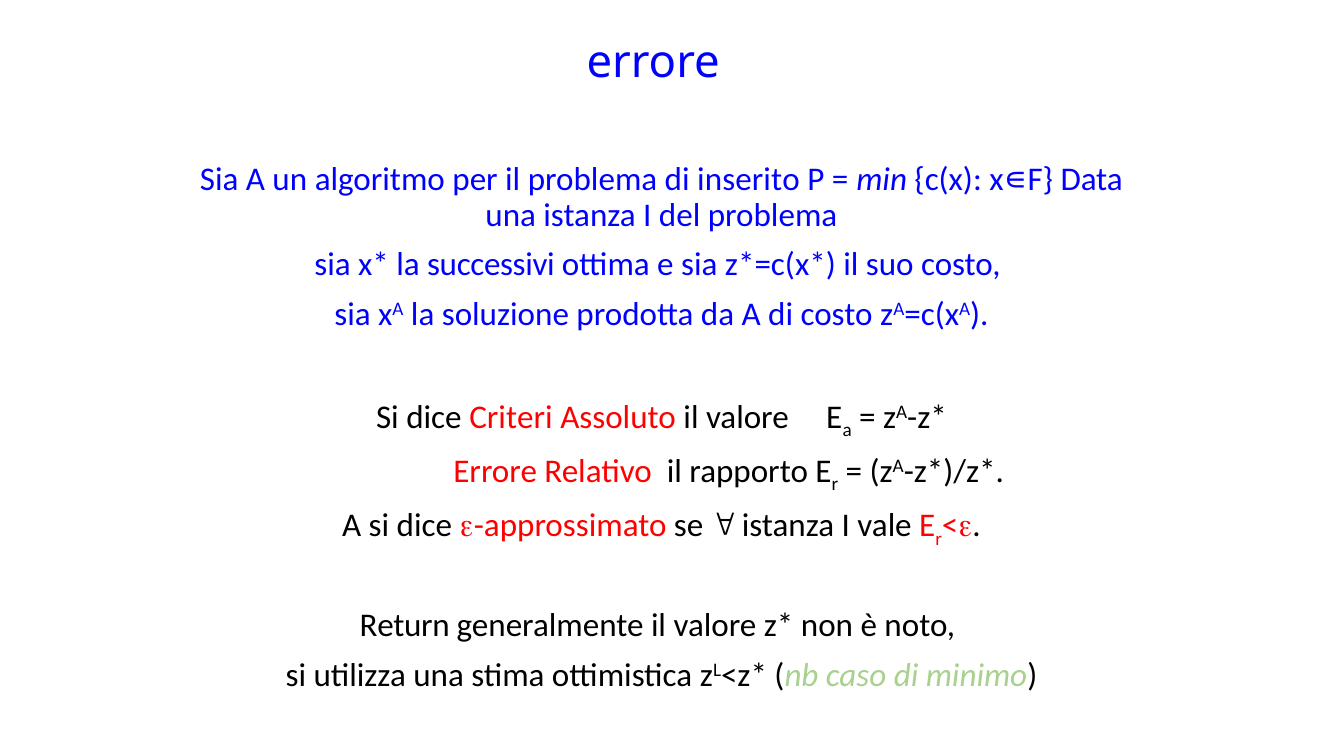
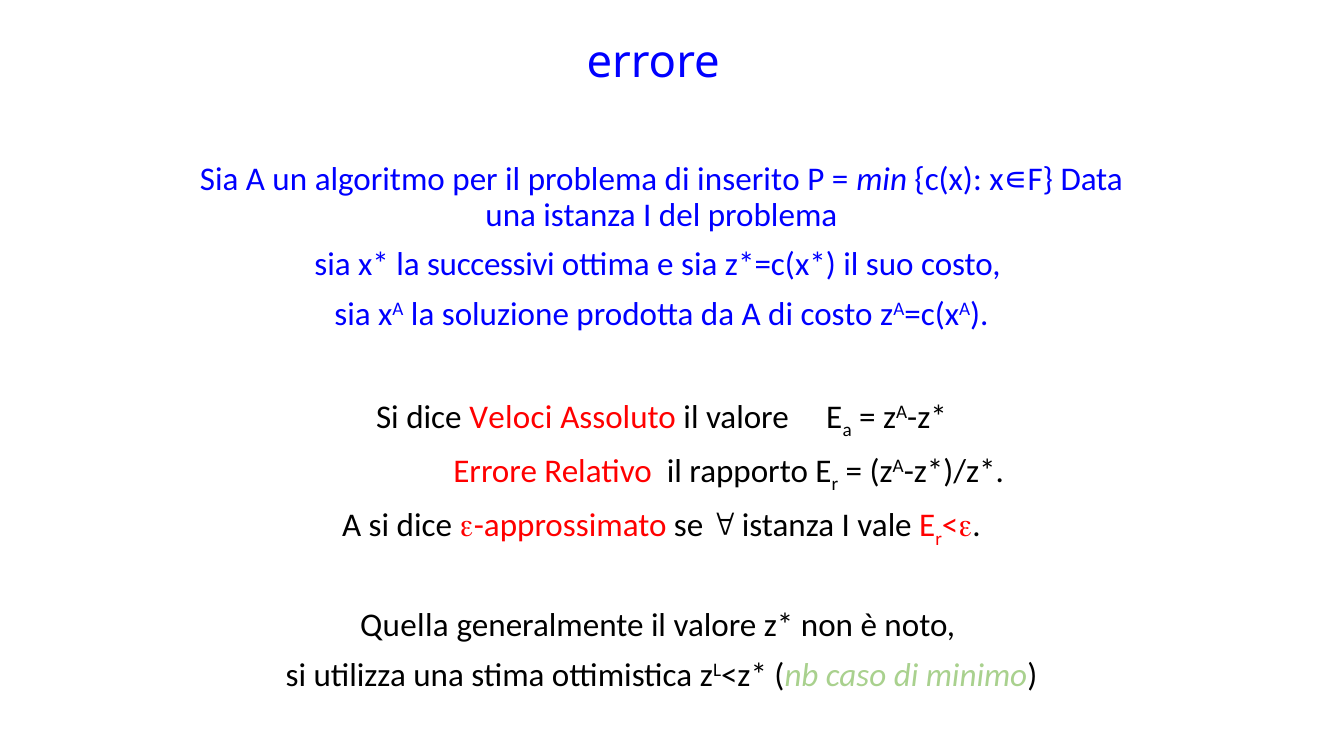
Criteri: Criteri -> Veloci (511, 417)
Return: Return -> Quella (404, 626)
